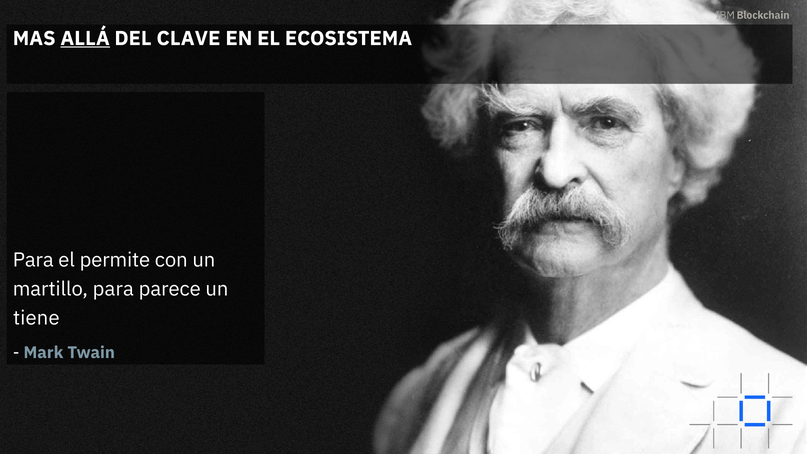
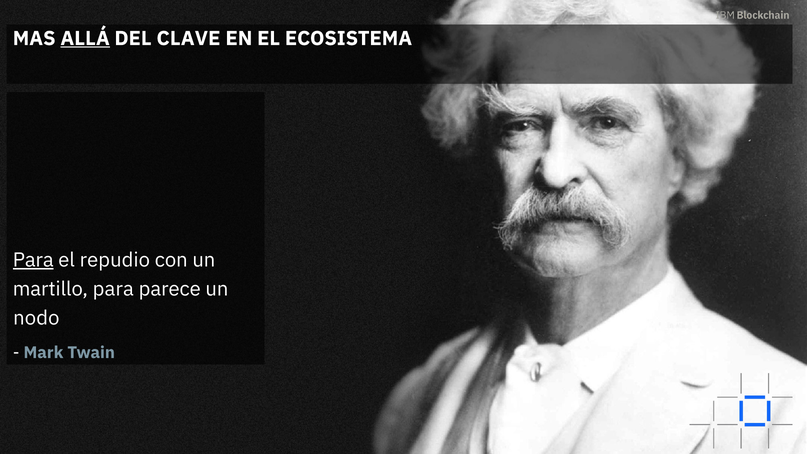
Para underline: none -> present (33, 260)
permite: permite -> repudio (115, 260)
tiene: tiene -> nodo (36, 318)
